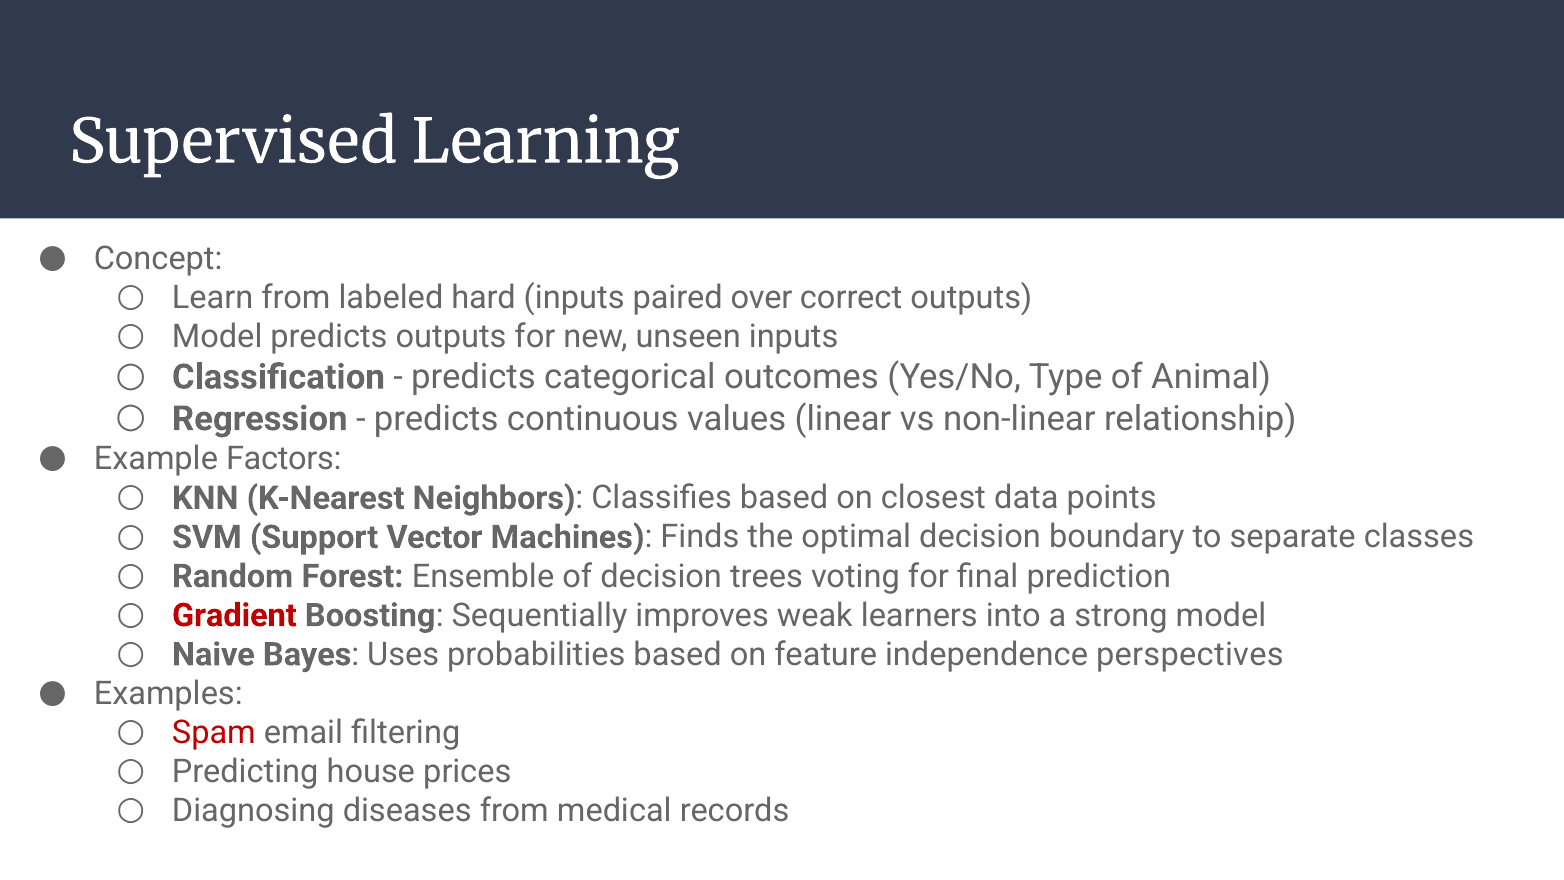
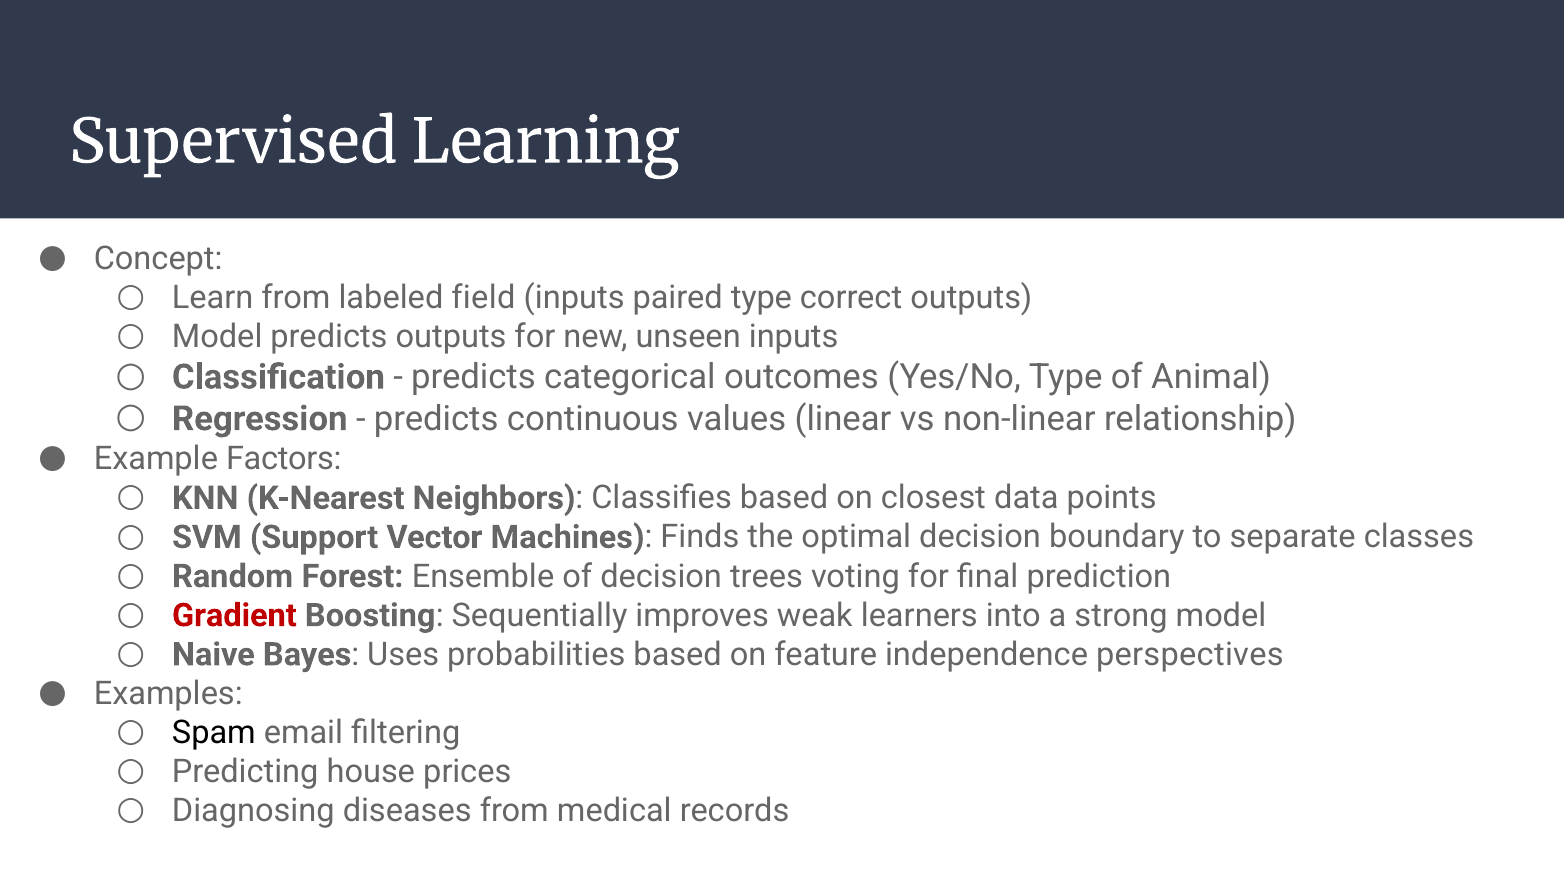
hard: hard -> field (483, 297)
paired over: over -> type (761, 297)
Spam colour: red -> black (214, 733)
